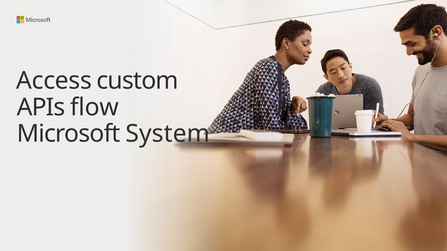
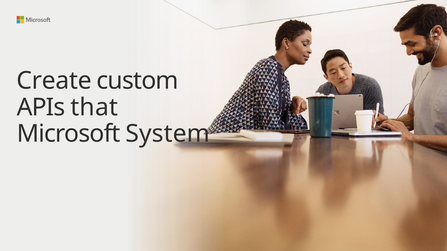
Access: Access -> Create (54, 81)
flow: flow -> that (94, 107)
